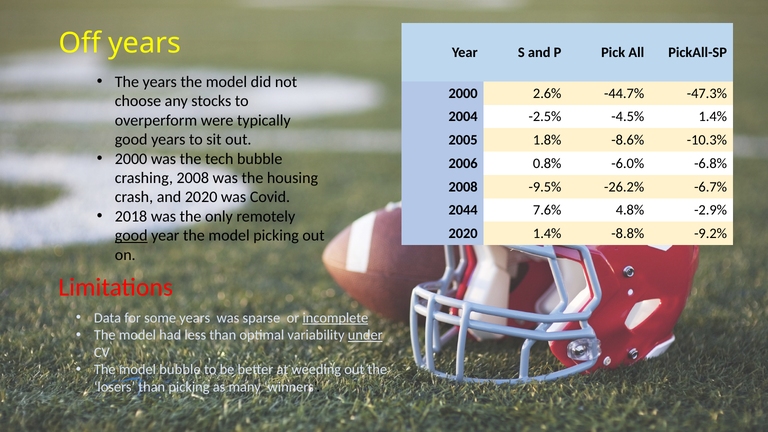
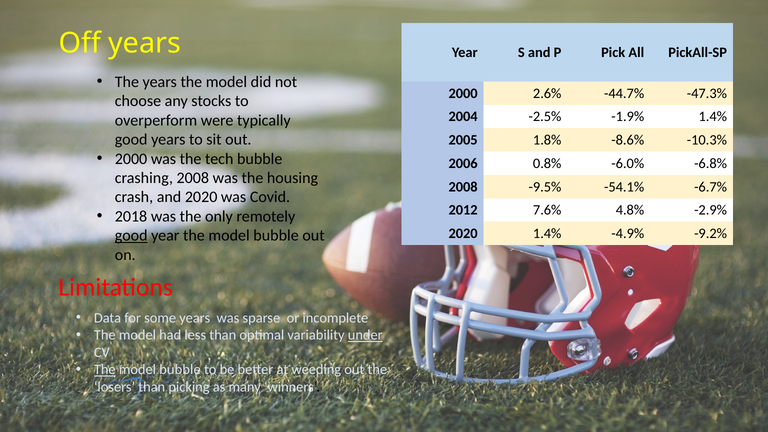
-4.5%: -4.5% -> -1.9% (628, 117)
-26.2%: -26.2% -> -54.1% (624, 187)
2044: 2044 -> 2012 (463, 210)
-8.8%: -8.8% -> -4.9% (628, 233)
year the model picking: picking -> bubble (276, 236)
incomplete underline: present -> none (335, 318)
The underline: none -> present (105, 370)
